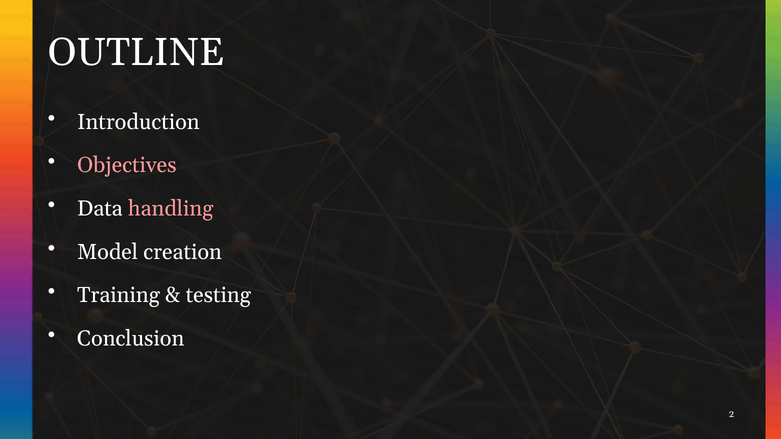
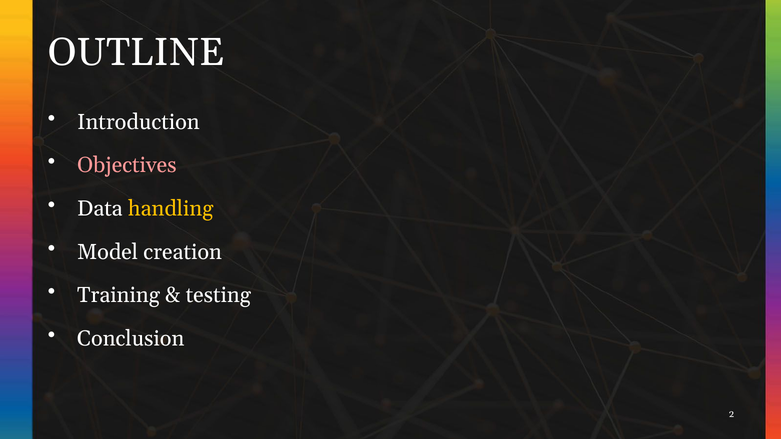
handling colour: pink -> yellow (171, 209)
